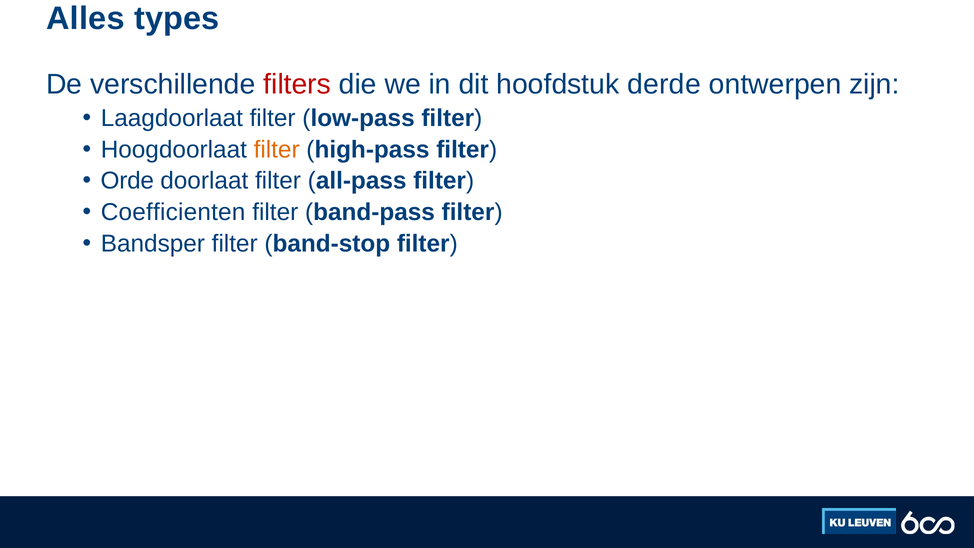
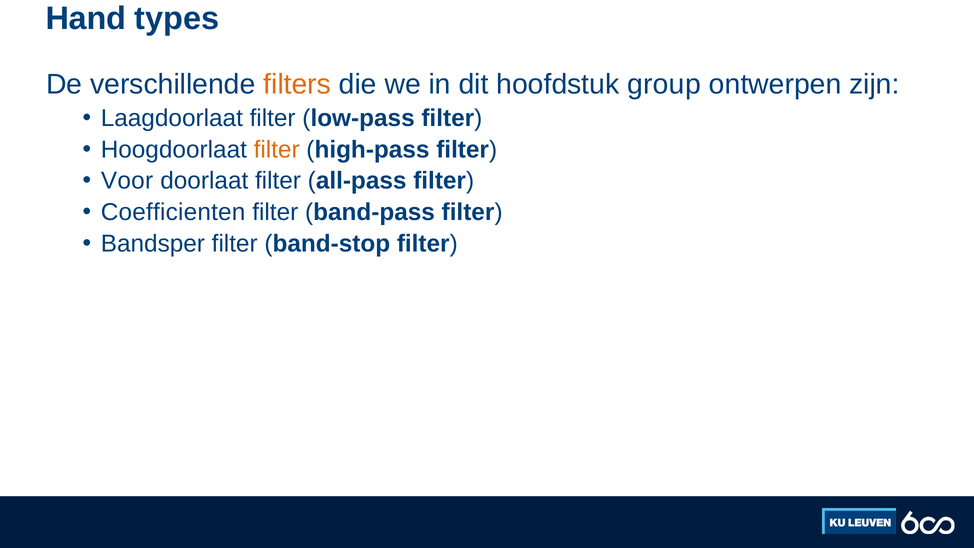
Alles: Alles -> Hand (86, 19)
filters colour: red -> orange (297, 85)
derde: derde -> group (664, 85)
Orde: Orde -> Voor (127, 181)
